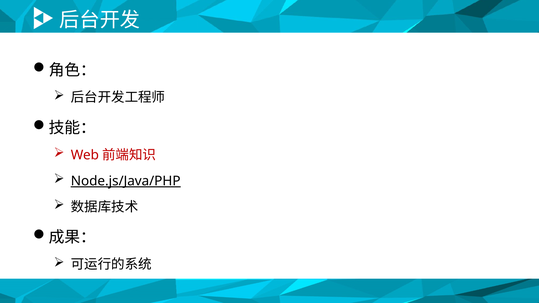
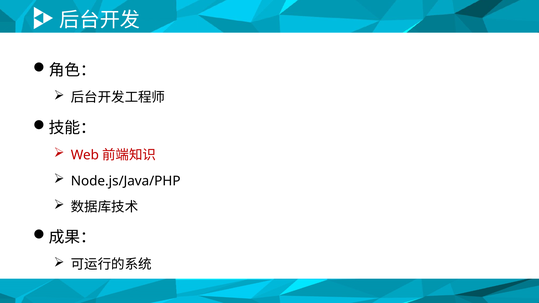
Node.js/Java/PHP underline: present -> none (126, 181)
